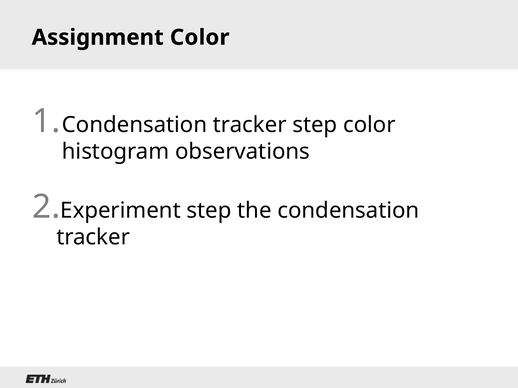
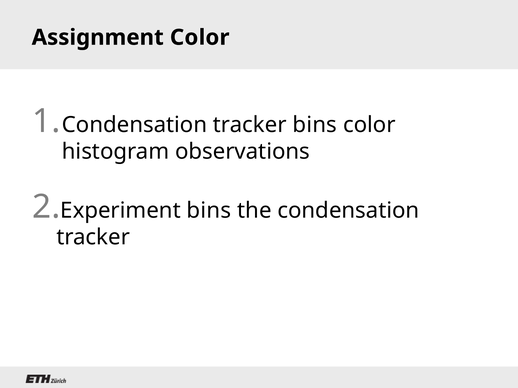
tracker step: step -> bins (315, 125)
Experiment step: step -> bins (209, 211)
